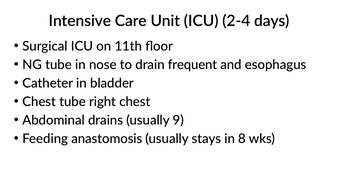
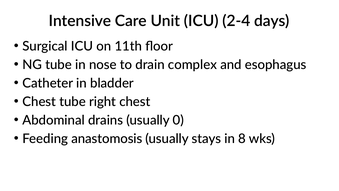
frequent: frequent -> complex (192, 65)
9: 9 -> 0 (178, 120)
